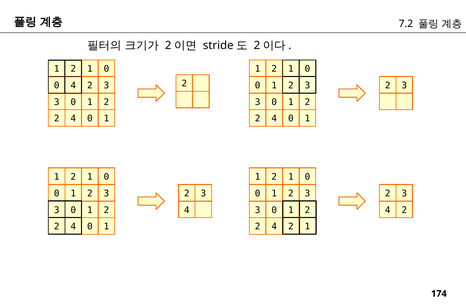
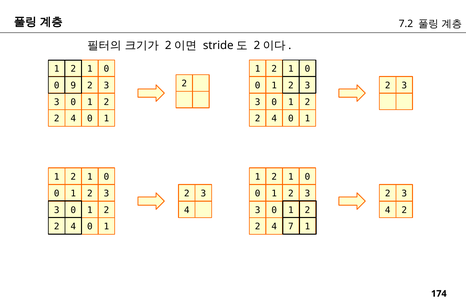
0 4: 4 -> 9 (73, 85)
2 4 2: 2 -> 7 (291, 227)
